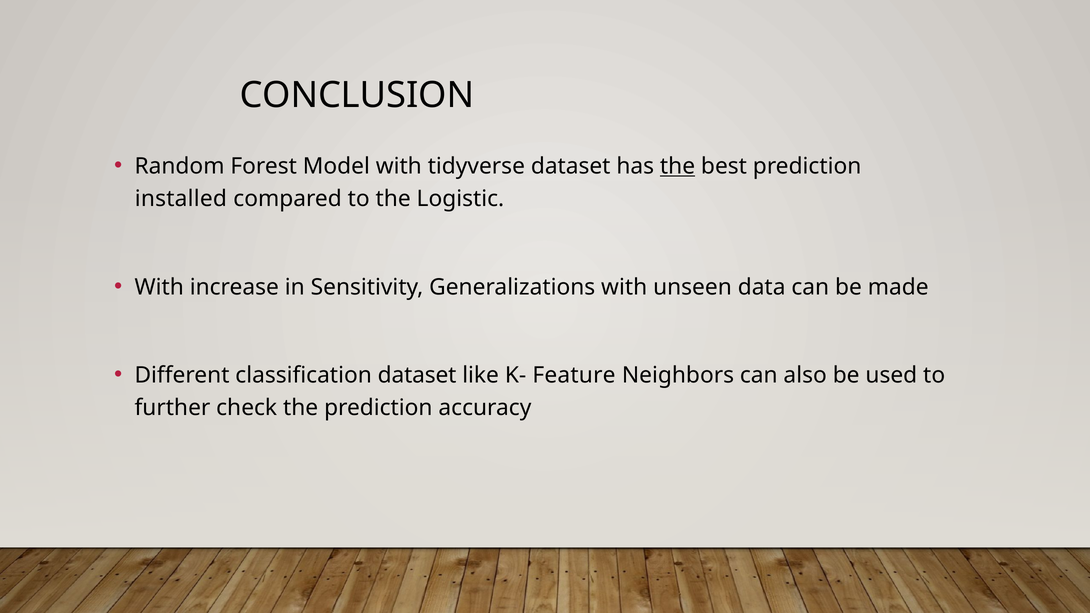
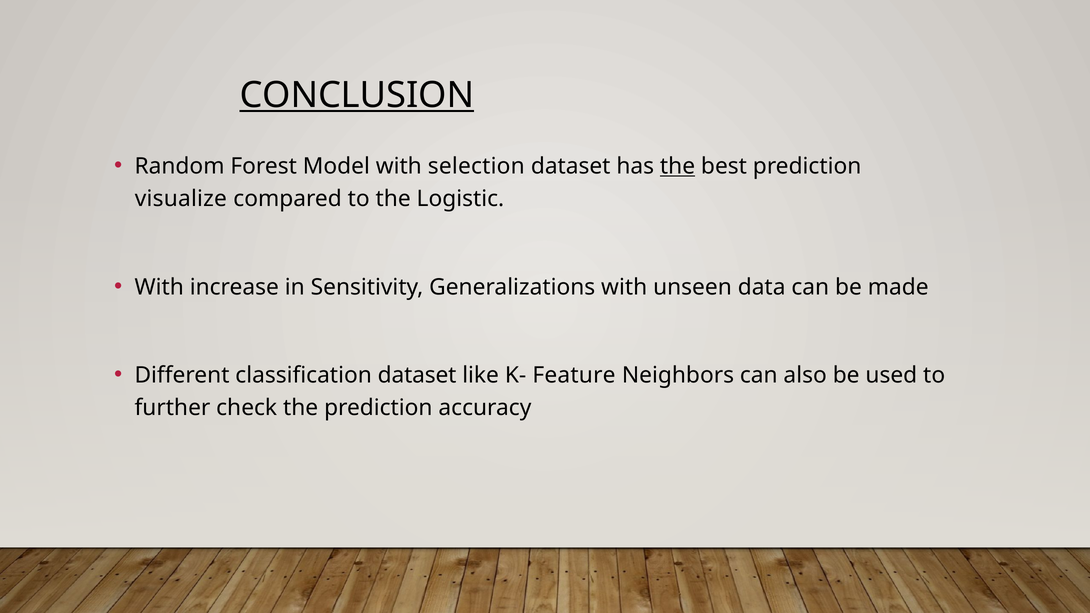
CONCLUSION underline: none -> present (357, 95)
tidyverse: tidyverse -> selection (476, 166)
installed: installed -> visualize (181, 199)
